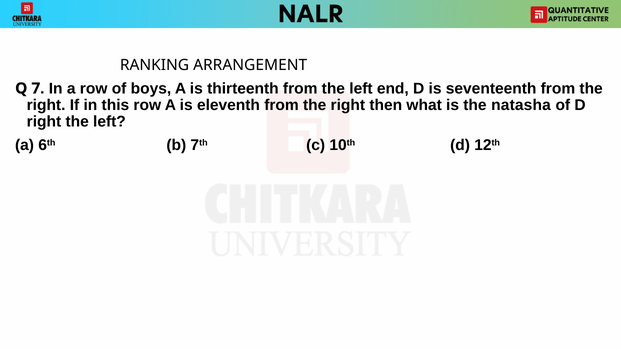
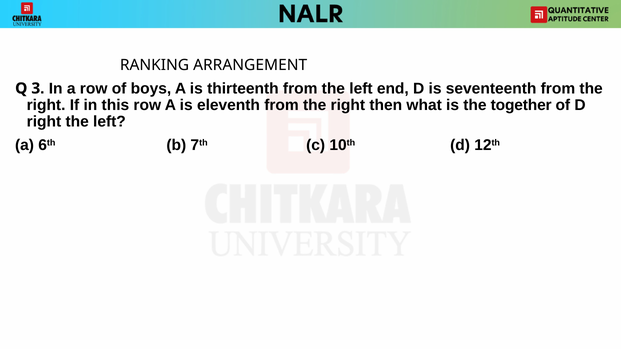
7: 7 -> 3 (36, 88)
natasha: natasha -> together (521, 105)
